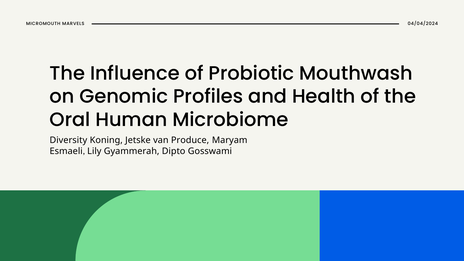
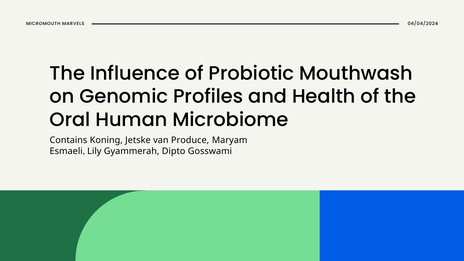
Diversity: Diversity -> Contains (68, 140)
